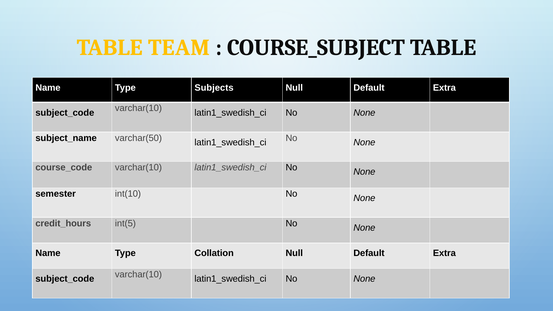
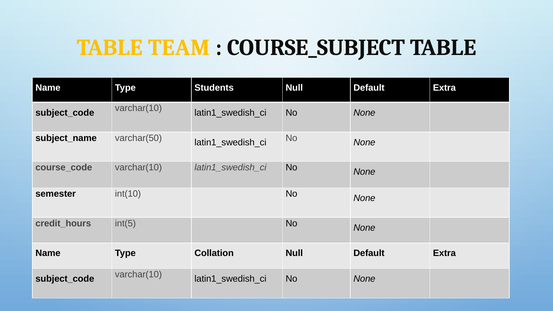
Subjects: Subjects -> Students (214, 88)
